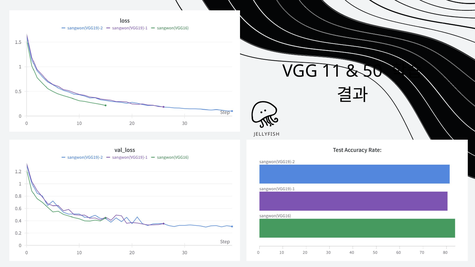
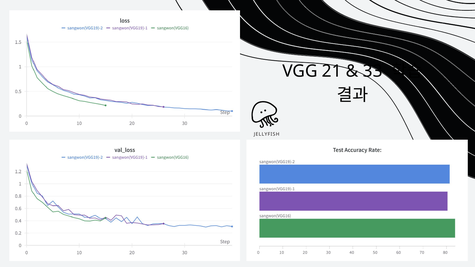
11: 11 -> 21 (332, 71)
50: 50 -> 33 (373, 71)
